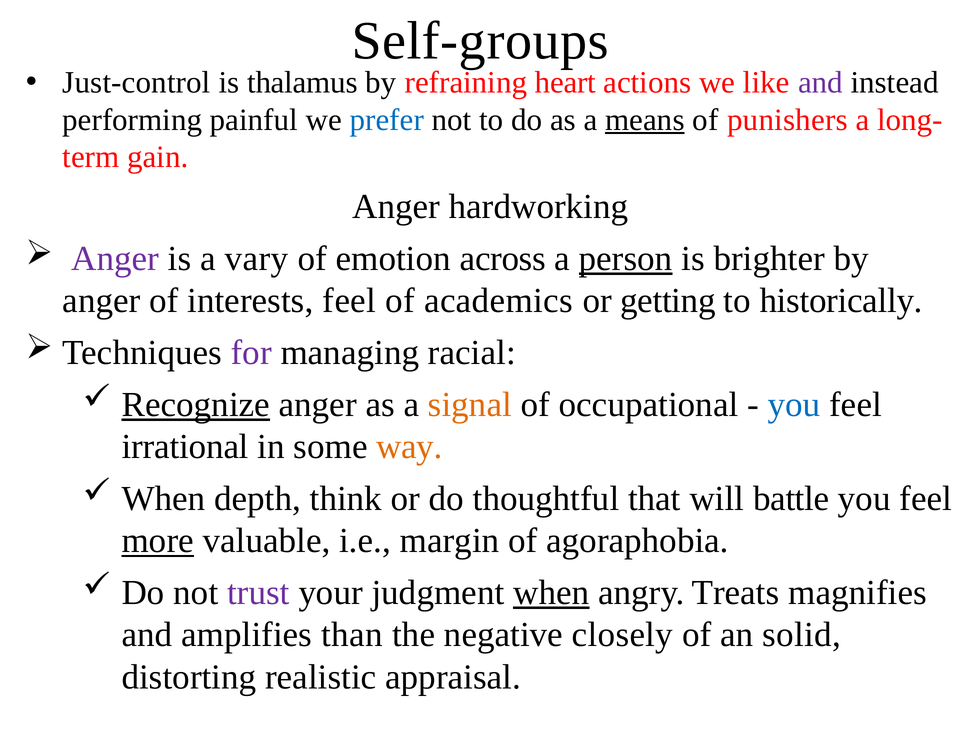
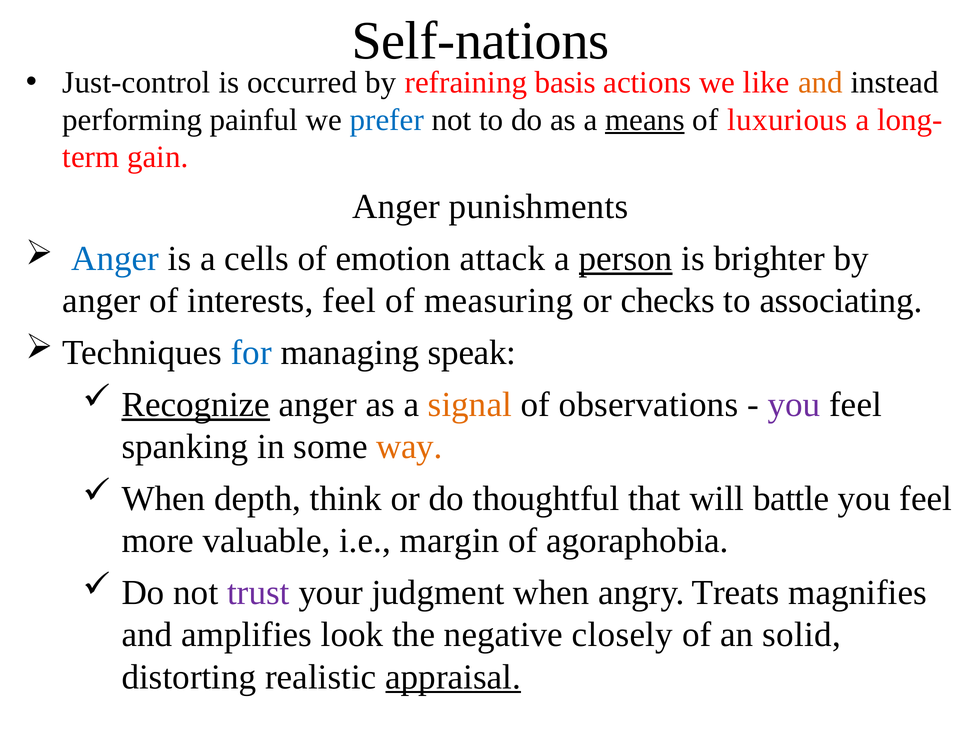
Self-groups: Self-groups -> Self-nations (480, 41)
thalamus: thalamus -> occurred (302, 82)
heart: heart -> basis (565, 82)
and colour: purple -> orange (820, 82)
punishers: punishers -> luxurious (787, 120)
hardworking: hardworking -> punishments (539, 207)
Anger colour: purple -> blue (115, 259)
vary: vary -> cells (257, 259)
across: across -> attack (502, 259)
academics: academics -> measuring (499, 301)
getting: getting -> checks (668, 301)
historically: historically -> associating (841, 301)
for colour: purple -> blue (251, 353)
racial: racial -> speak (472, 353)
occupational: occupational -> observations (648, 404)
you colour: blue -> purple (794, 404)
irrational: irrational -> spanking (185, 447)
more underline: present -> none (158, 541)
when underline: present -> none (551, 592)
than: than -> look (352, 635)
appraisal underline: none -> present (453, 677)
